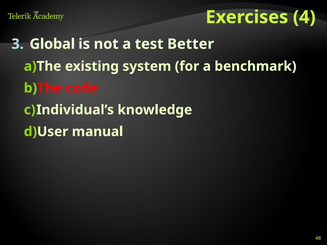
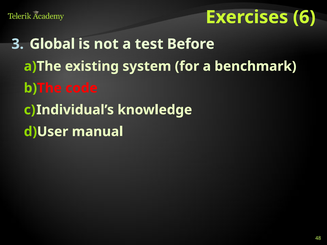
4: 4 -> 6 (304, 17)
Better: Better -> Before (191, 44)
